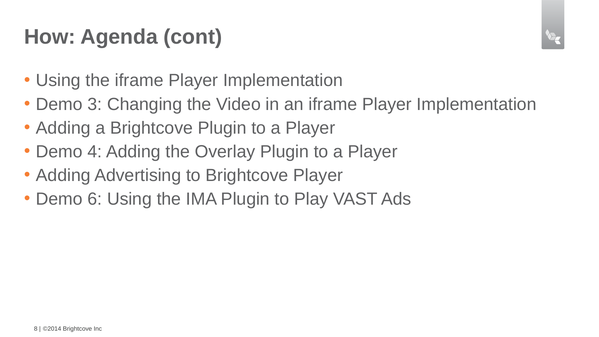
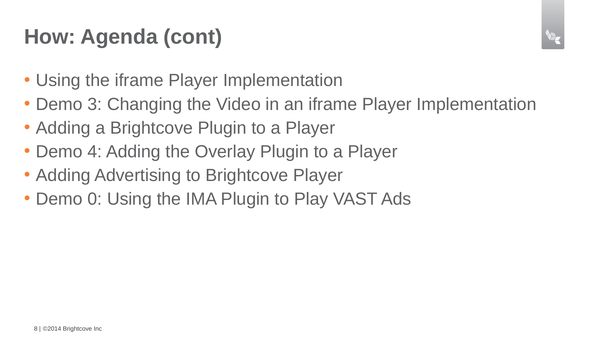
6: 6 -> 0 (95, 199)
